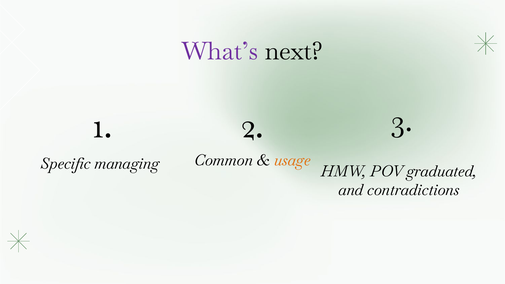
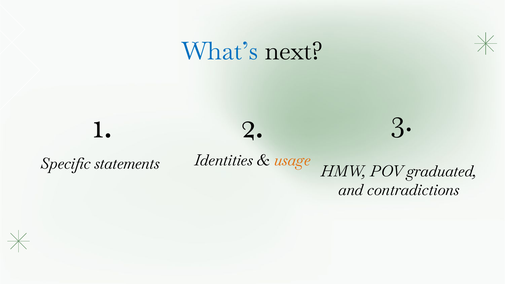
What’s colour: purple -> blue (220, 52)
Common: Common -> Identities (224, 160)
managing: managing -> statements (127, 164)
